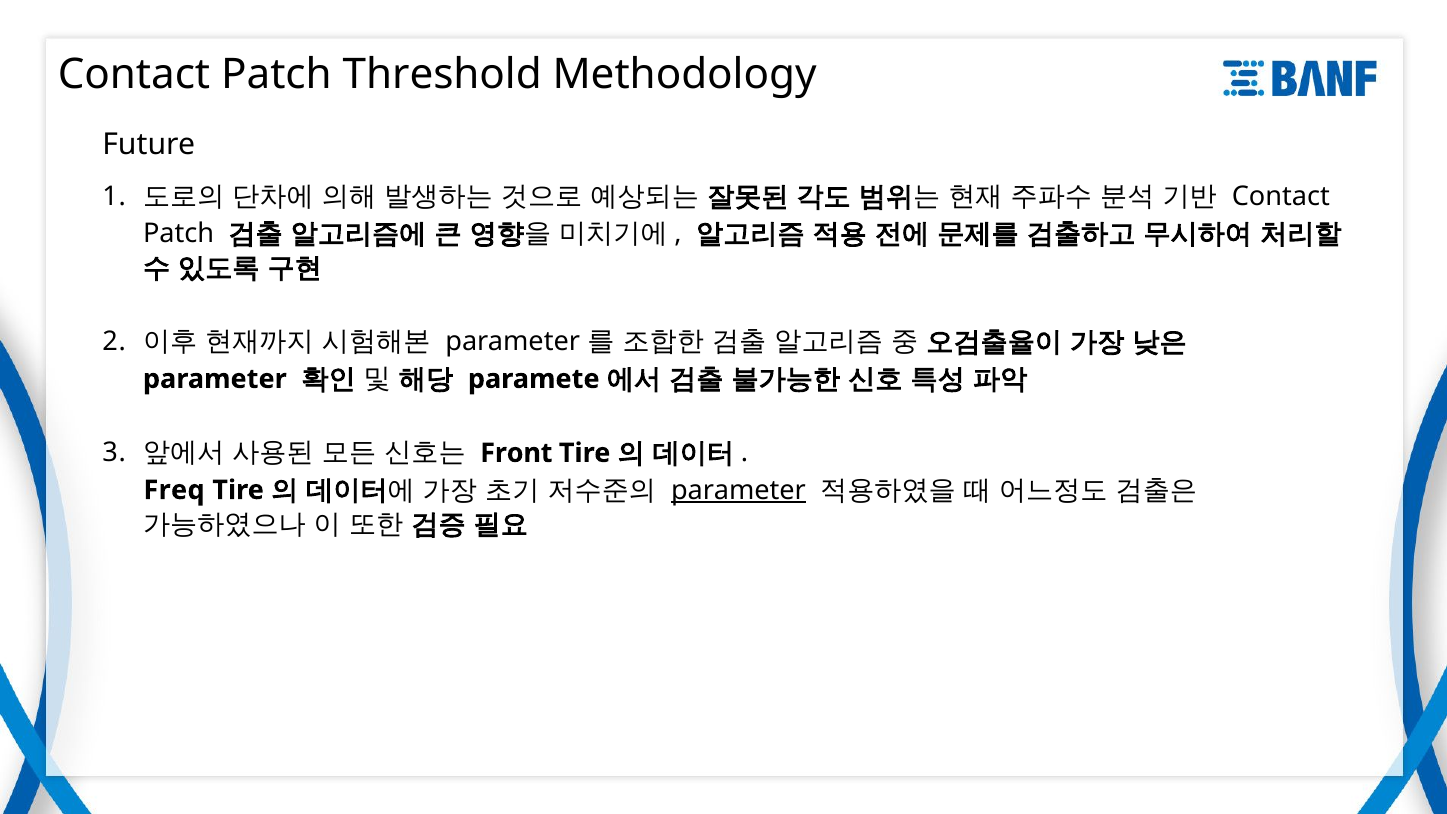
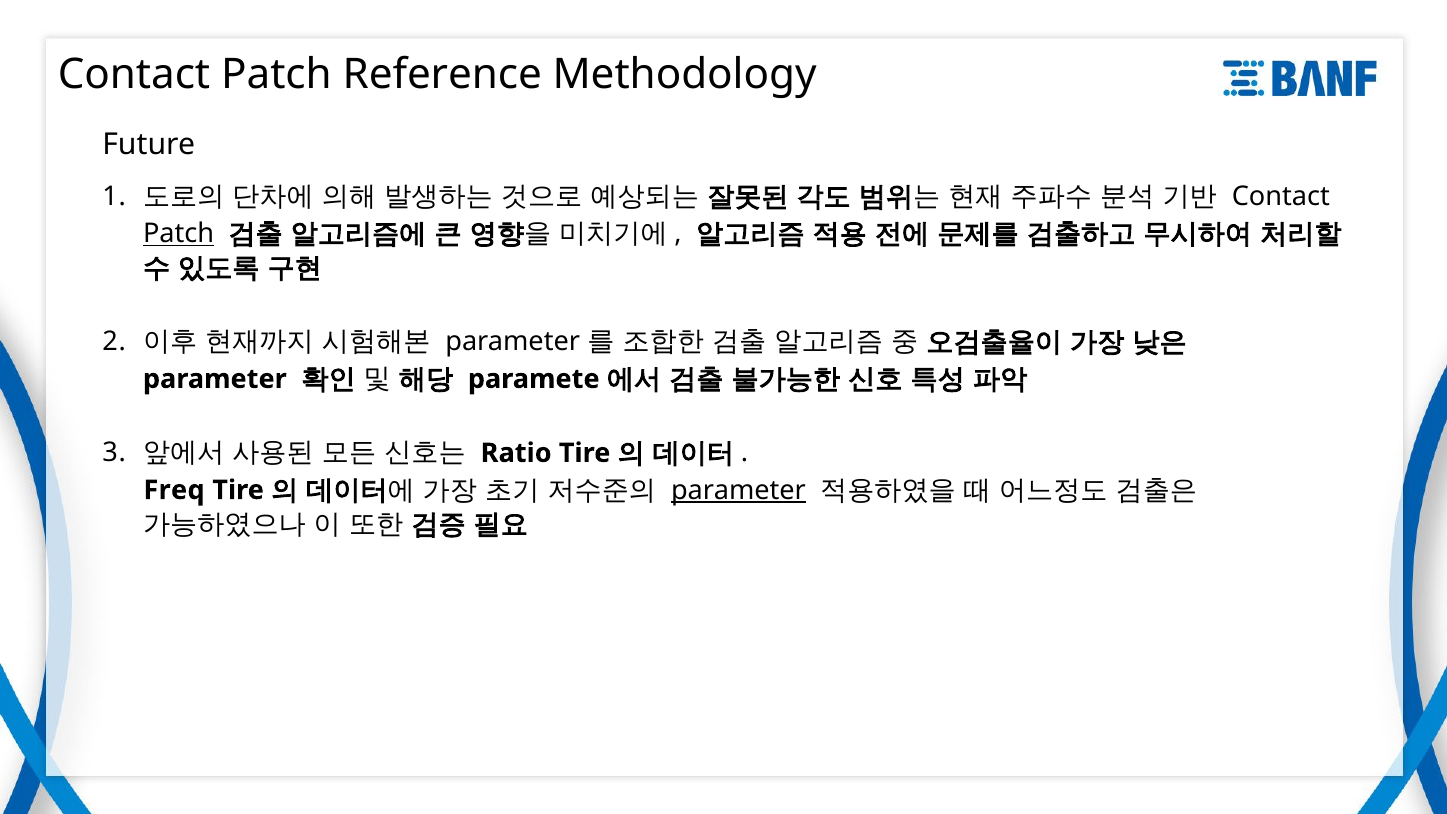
Threshold: Threshold -> Reference (442, 75)
Patch underline: none -> present (179, 234)
Front: Front -> Ratio (516, 453)
